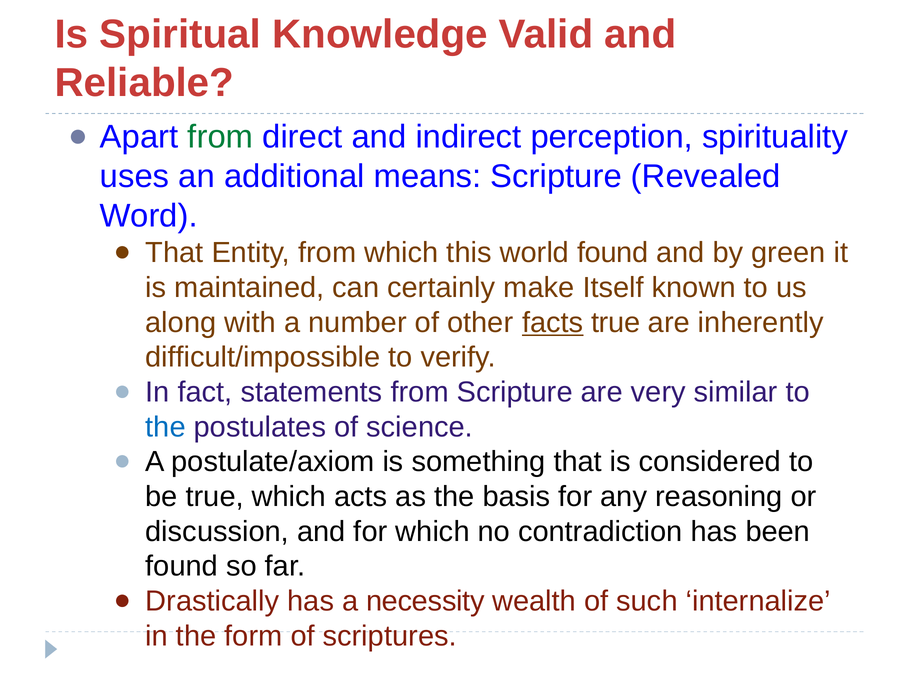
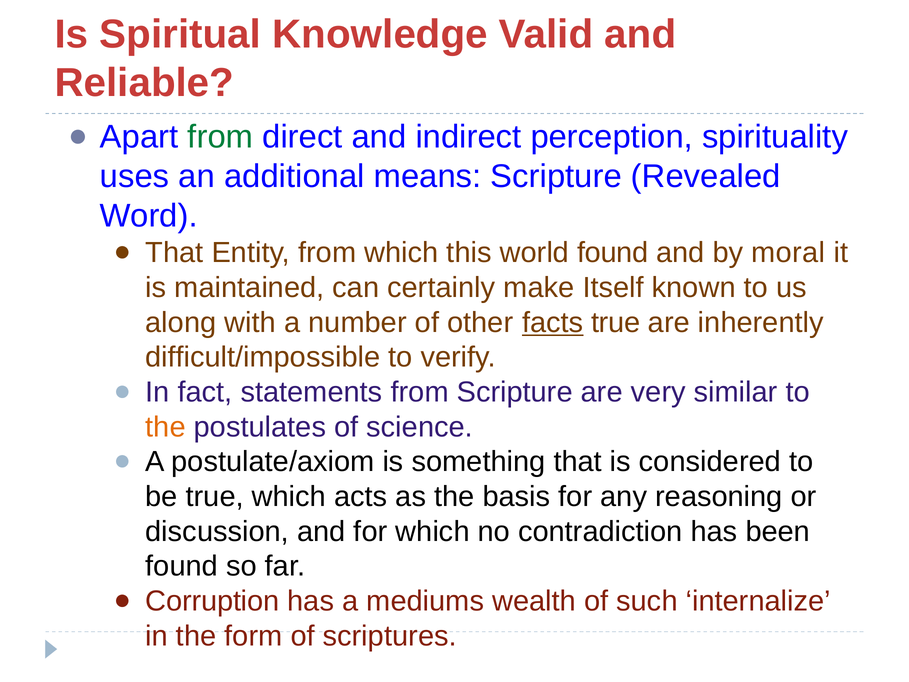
green: green -> moral (788, 253)
the colour: blue -> orange (166, 427)
Drastically: Drastically -> Corruption (212, 601)
necessity: necessity -> mediums (425, 601)
